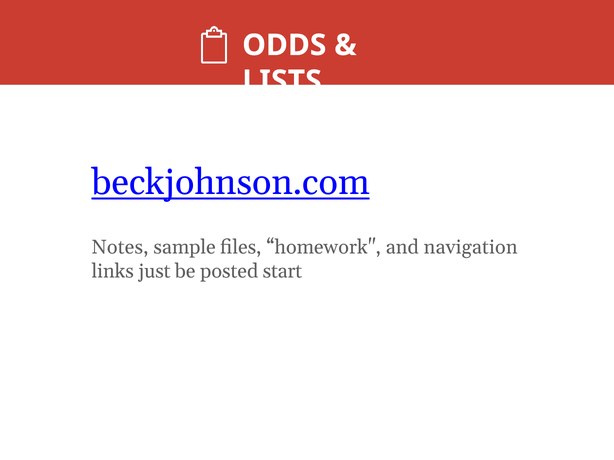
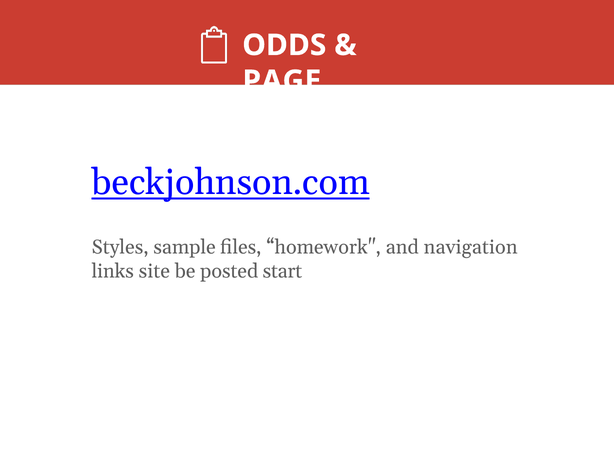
LISTS: LISTS -> PAGE (282, 81)
Notes: Notes -> Styles (120, 248)
just: just -> site (154, 271)
